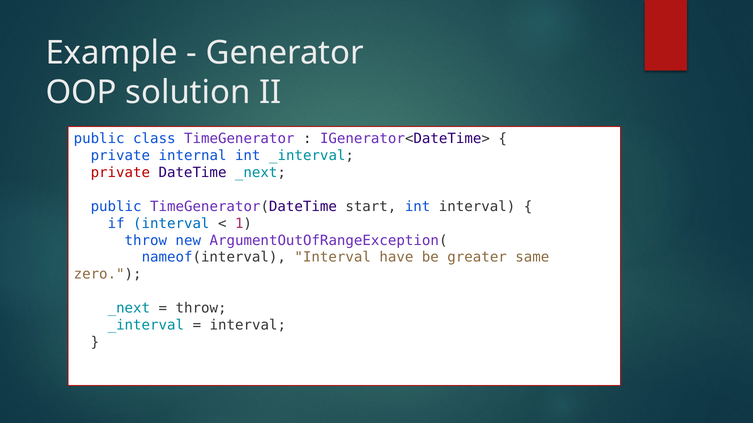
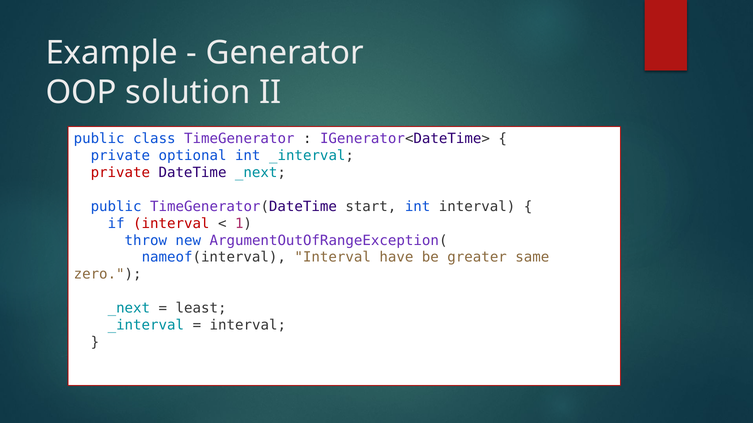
internal: internal -> optional (193, 156)
interval colour: blue -> red (171, 224)
throw: throw -> least (201, 308)
